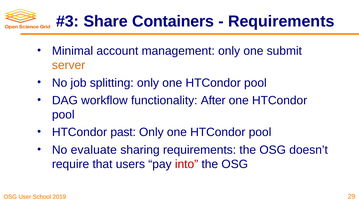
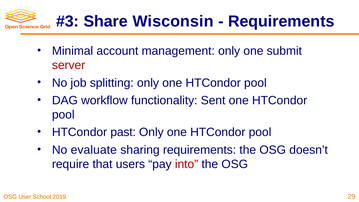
Containers: Containers -> Wisconsin (173, 21)
server colour: orange -> red (69, 65)
After: After -> Sent (213, 100)
